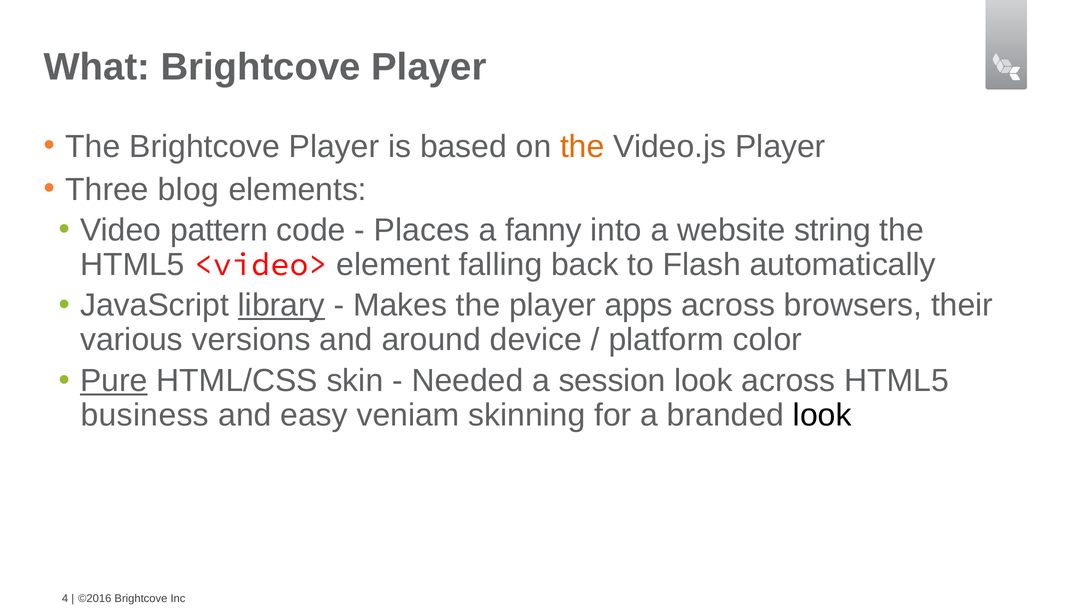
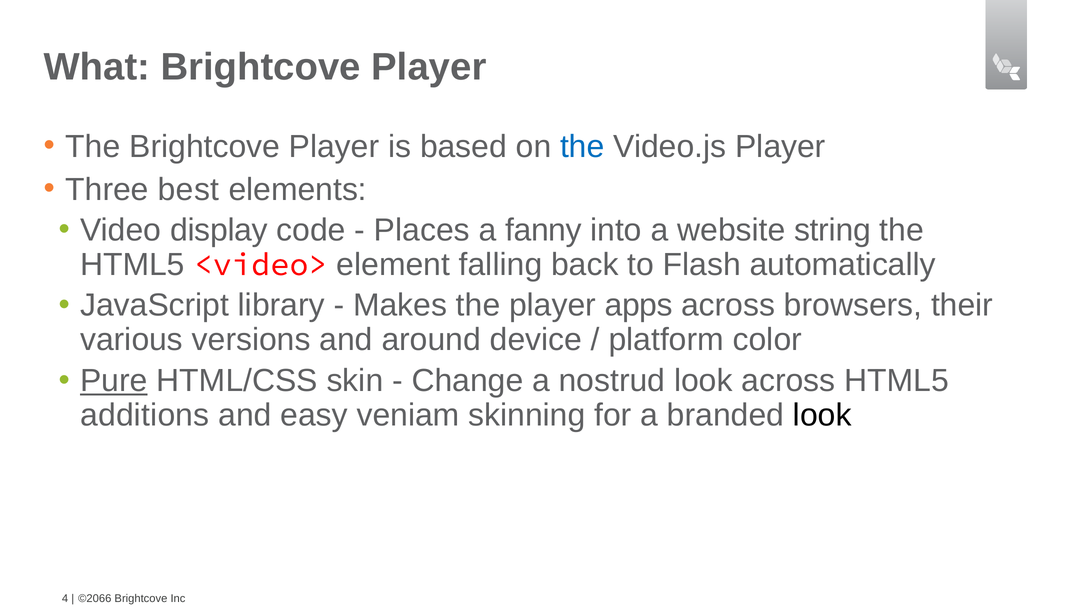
the colour: orange -> blue (582, 147)
blog: blog -> best (188, 190)
pattern: pattern -> display (219, 230)
library underline: present -> none (281, 305)
Needed: Needed -> Change (467, 381)
session: session -> nostrud (612, 381)
business: business -> additions (145, 415)
©2016: ©2016 -> ©2066 (95, 598)
